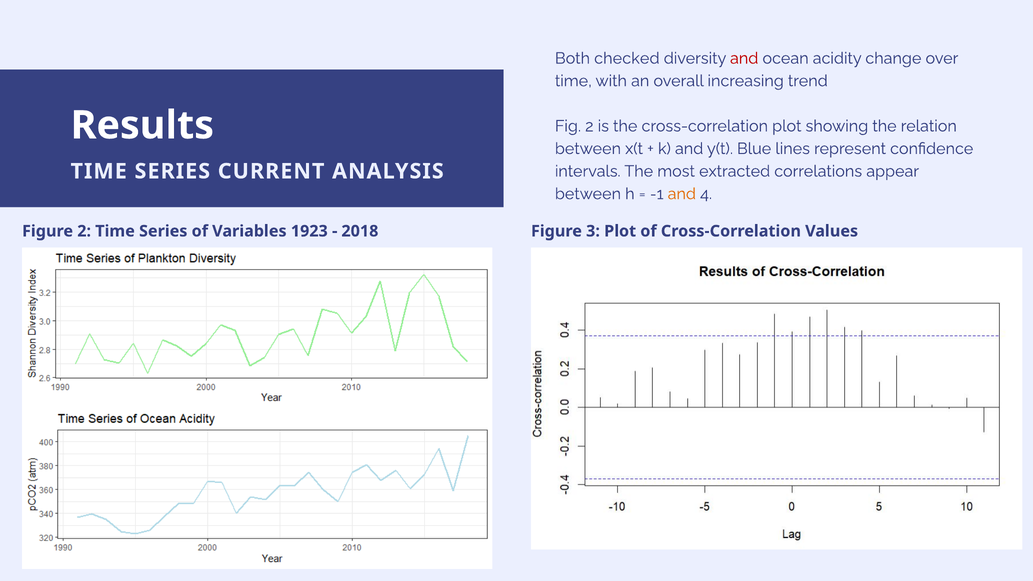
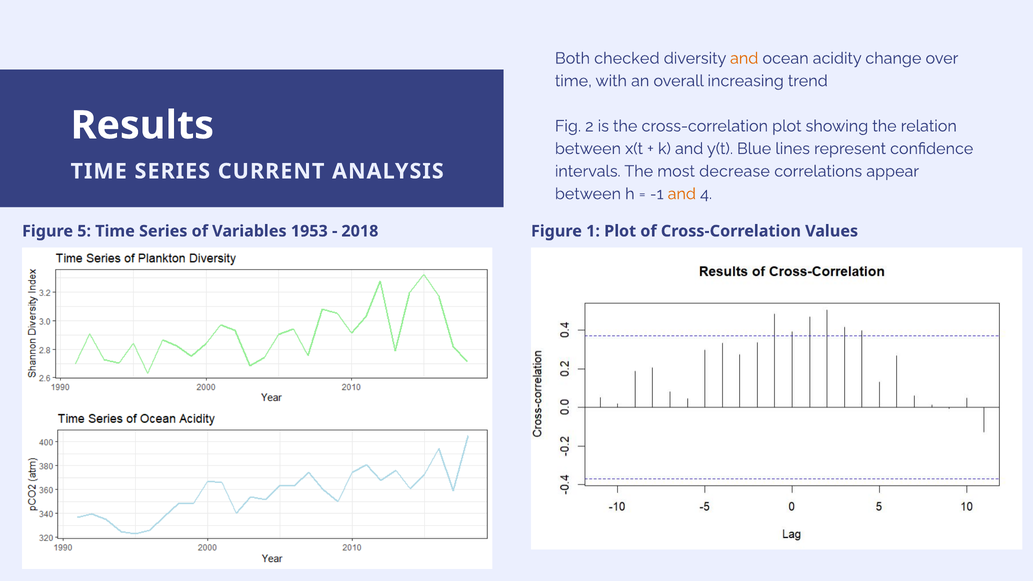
and colour: red -> orange (744, 58)
extracted: extracted -> decrease (735, 171)
Figure 2: 2 -> 5 (84, 231)
1923: 1923 -> 1953 (309, 231)
3: 3 -> 1 (593, 231)
